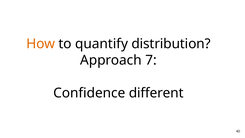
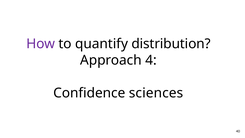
How colour: orange -> purple (41, 44)
7: 7 -> 4 (151, 60)
different: different -> sciences (156, 93)
